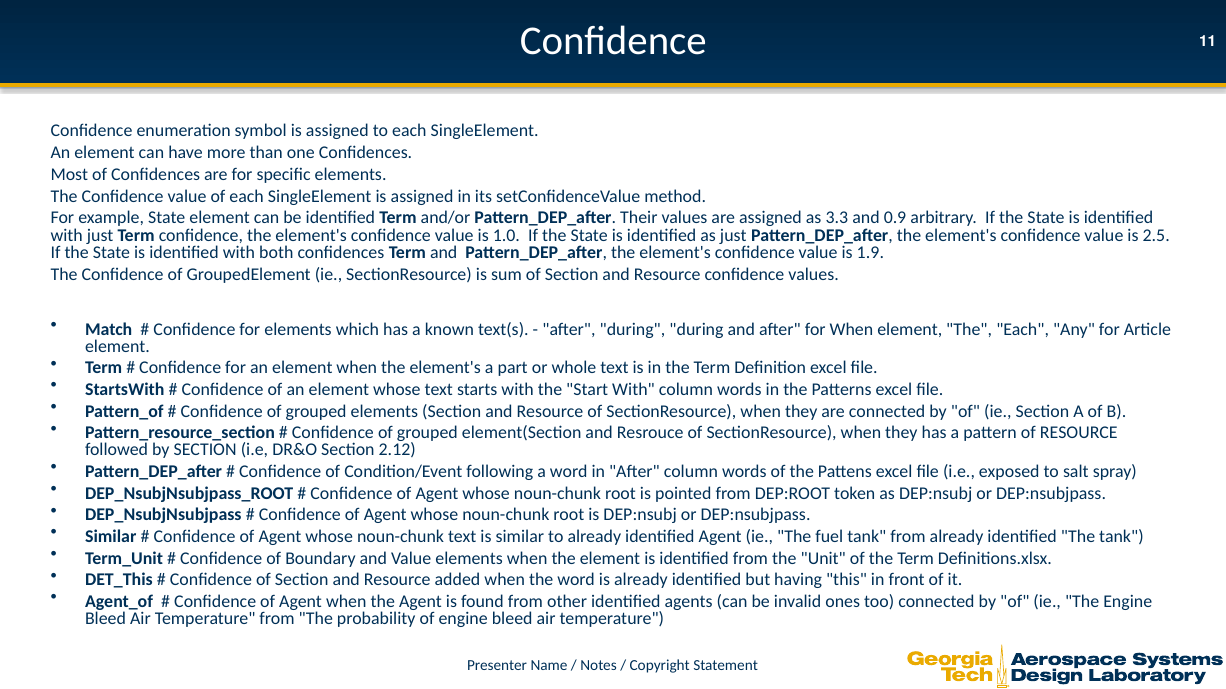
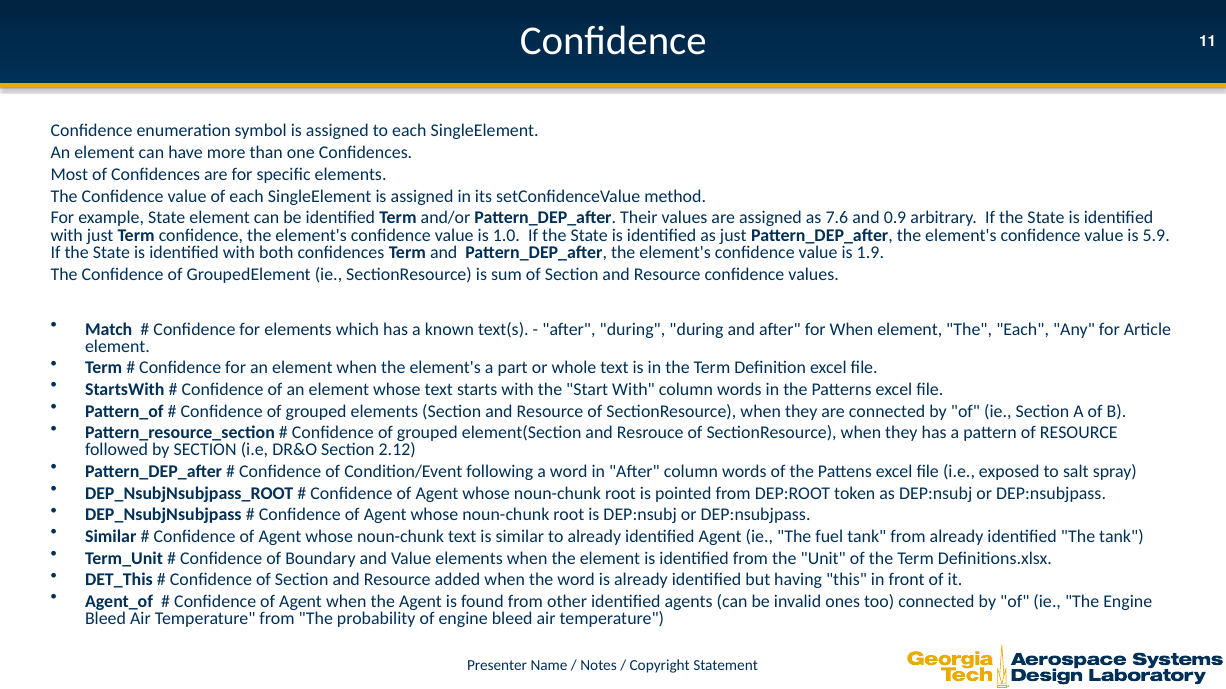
3.3: 3.3 -> 7.6 (837, 218)
2.5: 2.5 -> 5.9 (1156, 235)
